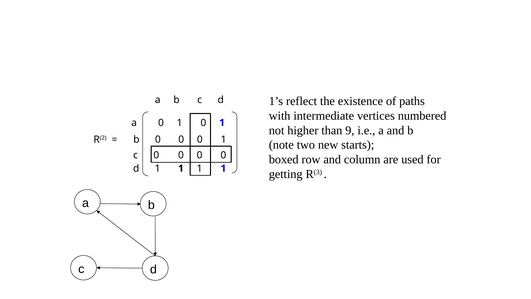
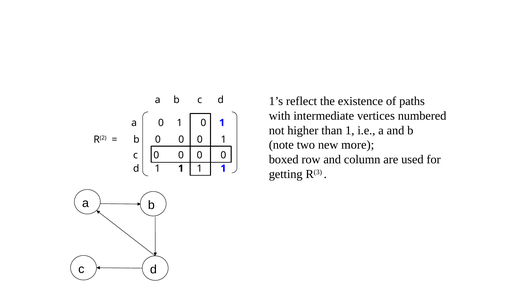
than 9: 9 -> 1 (350, 130)
starts: starts -> more (358, 145)
